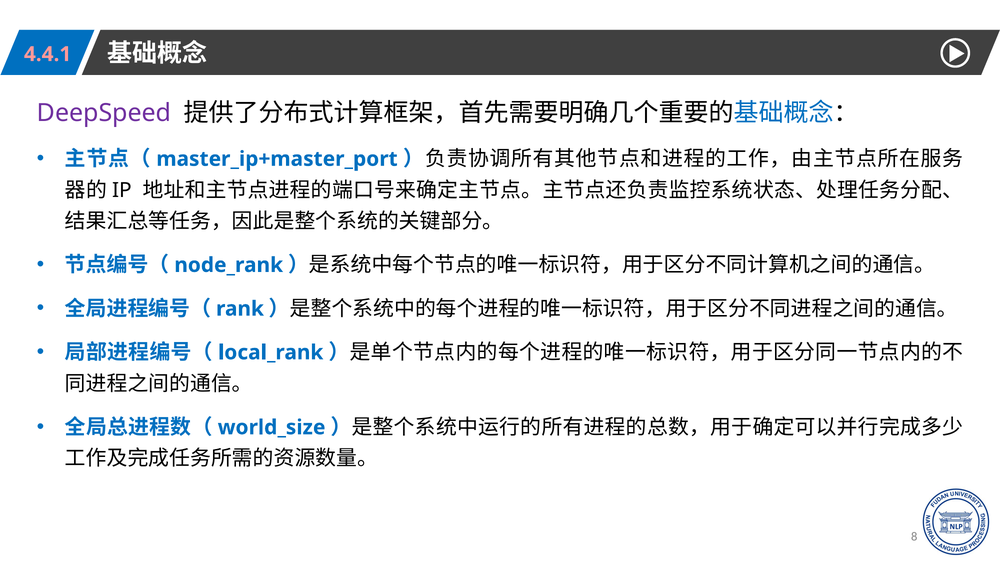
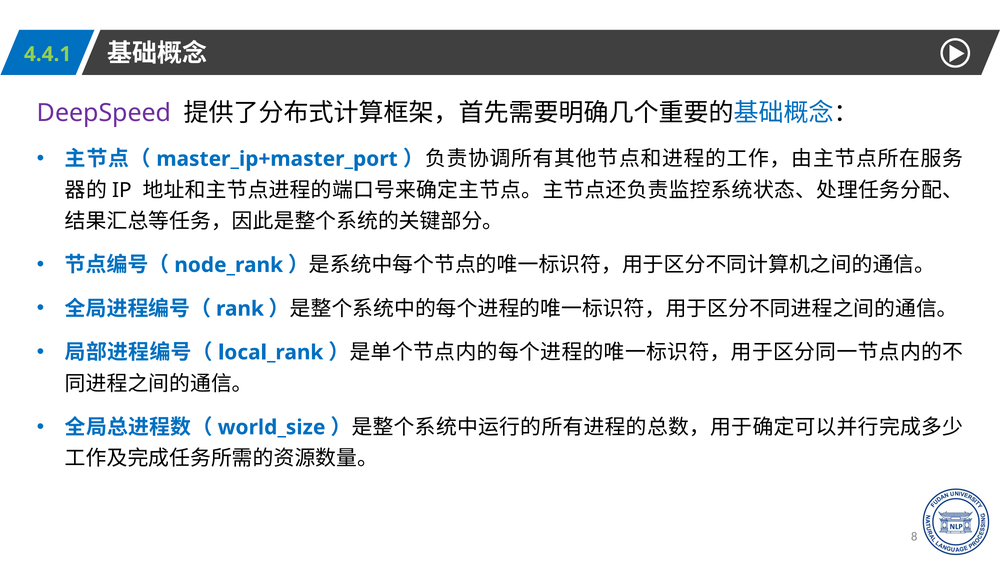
4.4.1 colour: pink -> light green (48, 54)
